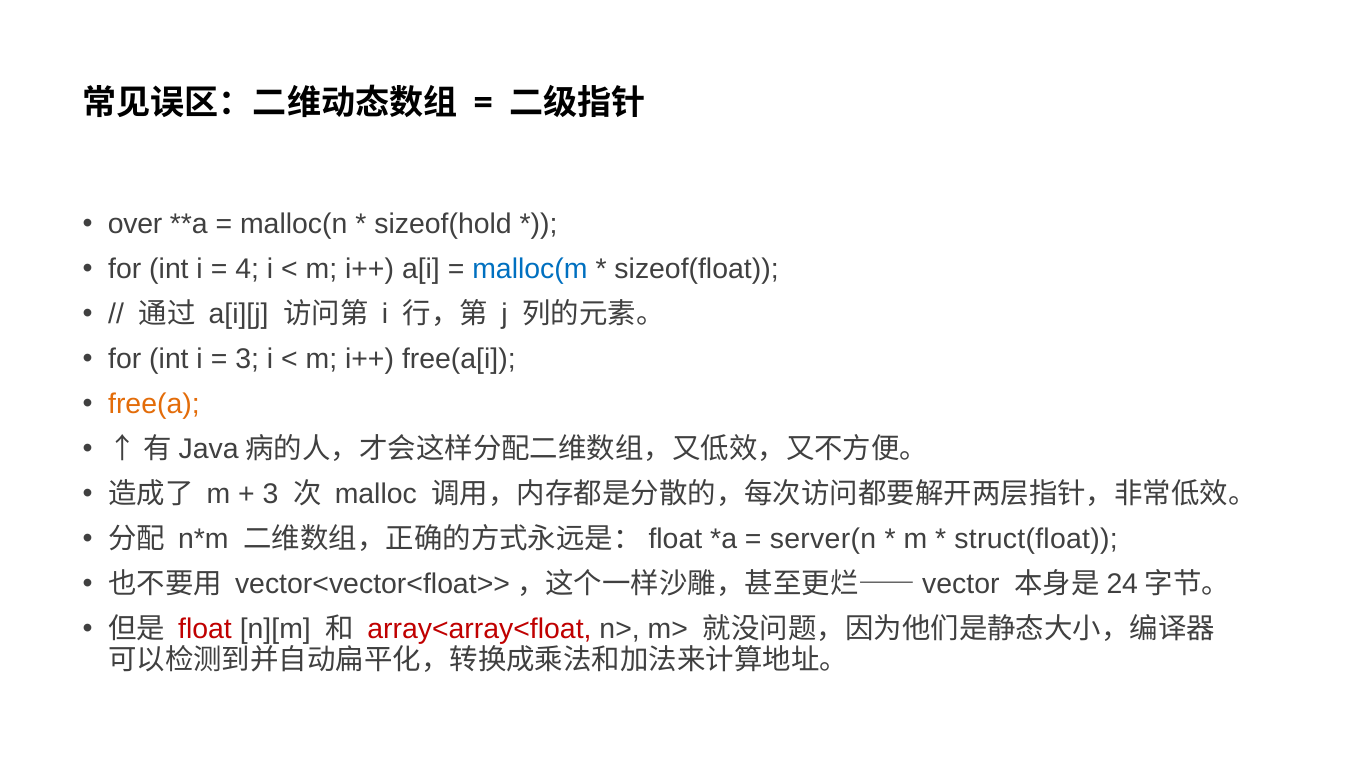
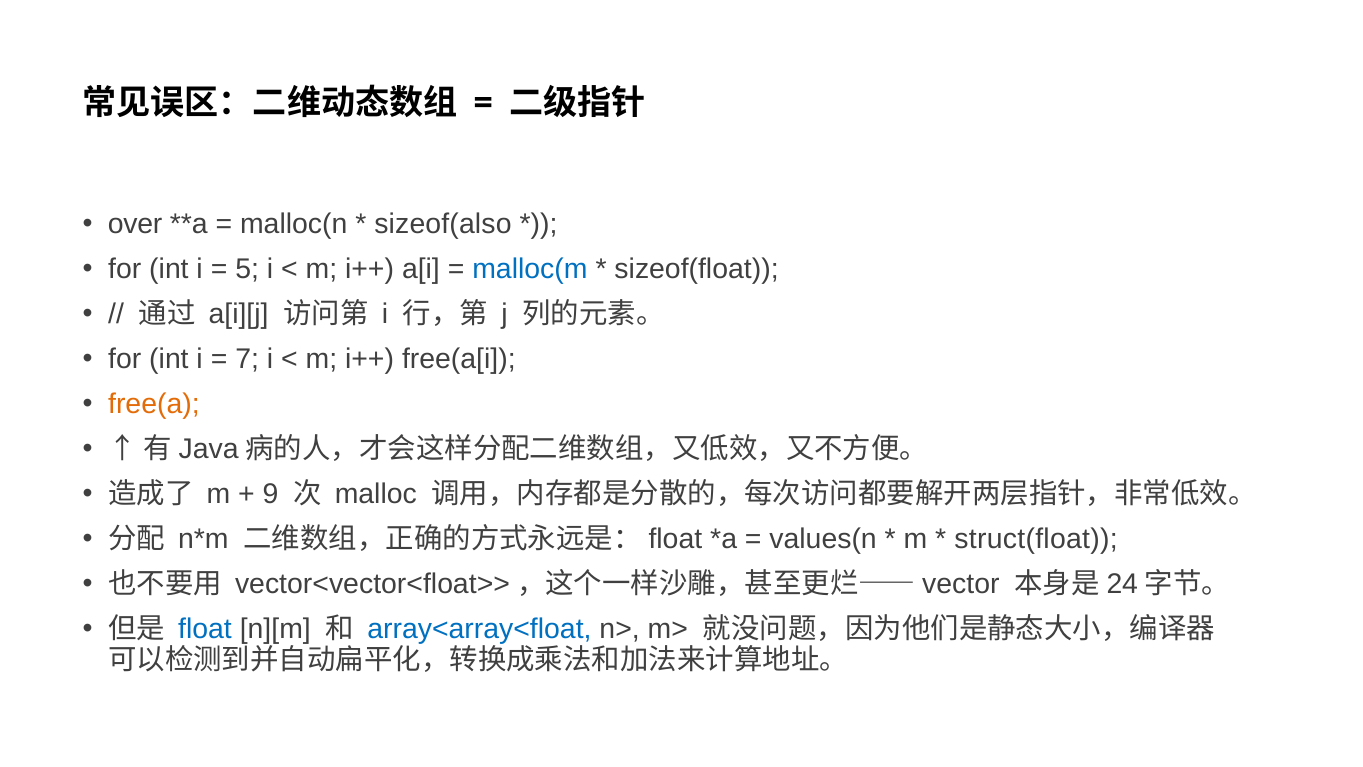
sizeof(hold: sizeof(hold -> sizeof(also (443, 224)
4: 4 -> 5 (247, 269)
3: 3 -> 7 (247, 359)
3: 3 -> 9 (271, 494)
server(n: server(n -> values(n (823, 539)
float colour: red -> blue (205, 629)
array<array<float colour: red -> blue (479, 629)
